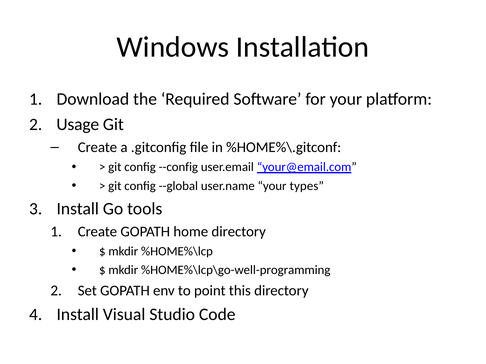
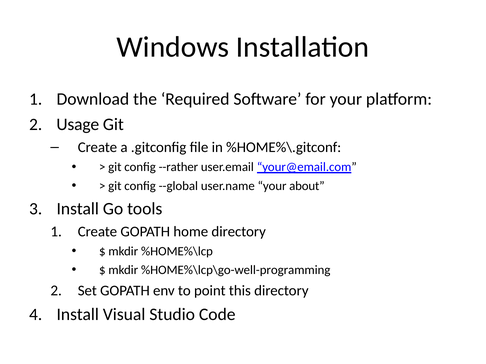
--config: --config -> --rather (178, 167)
types: types -> about (307, 186)
